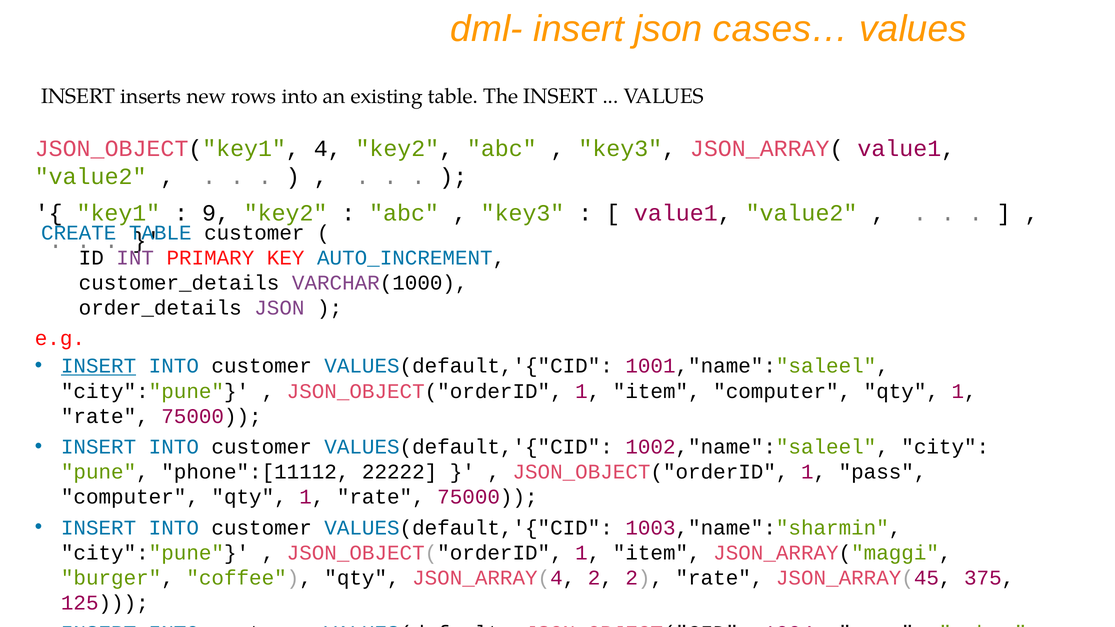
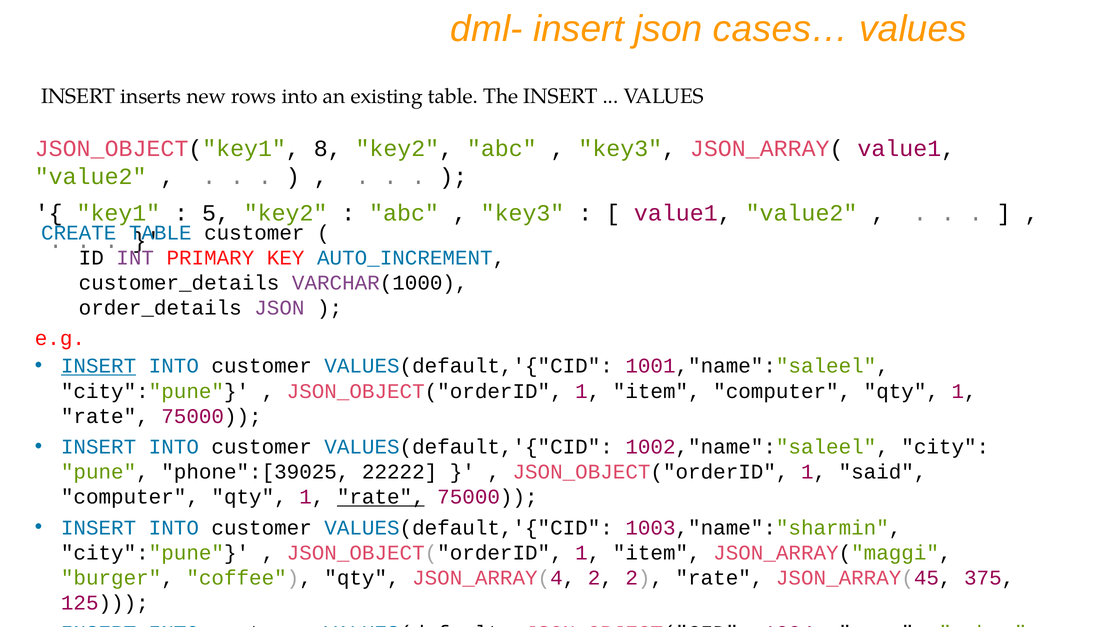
4: 4 -> 8 (328, 149)
9: 9 -> 5 (216, 213)
phone":[11112: phone":[11112 -> phone":[39025 (255, 472)
pass: pass -> said (883, 472)
rate underline: none -> present (381, 497)
